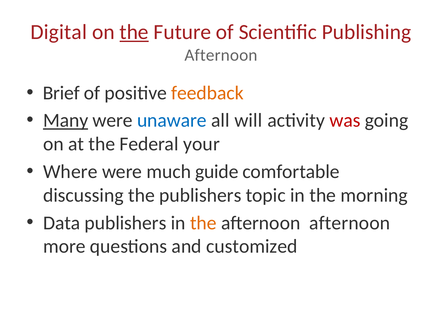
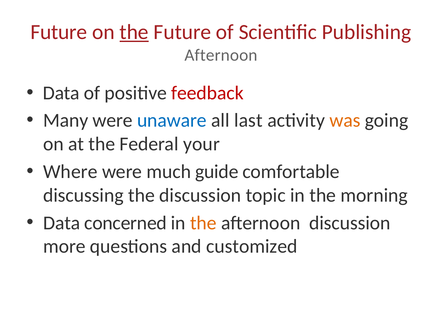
Digital: Digital -> Future (59, 32)
Brief: Brief -> Data (61, 93)
feedback colour: orange -> red (207, 93)
Many underline: present -> none (66, 120)
will: will -> last (248, 120)
was colour: red -> orange (345, 120)
the publishers: publishers -> discussion (200, 195)
Data publishers: publishers -> concerned (126, 223)
afternoon afternoon: afternoon -> discussion (350, 223)
